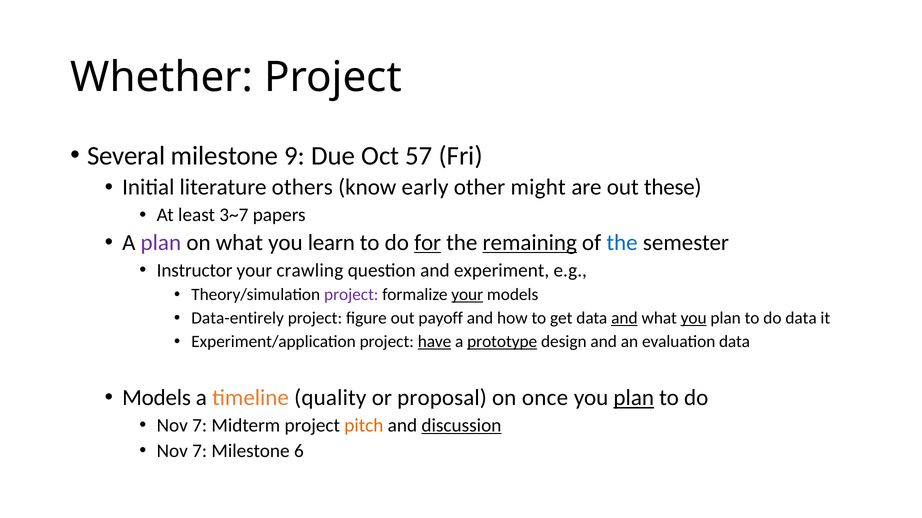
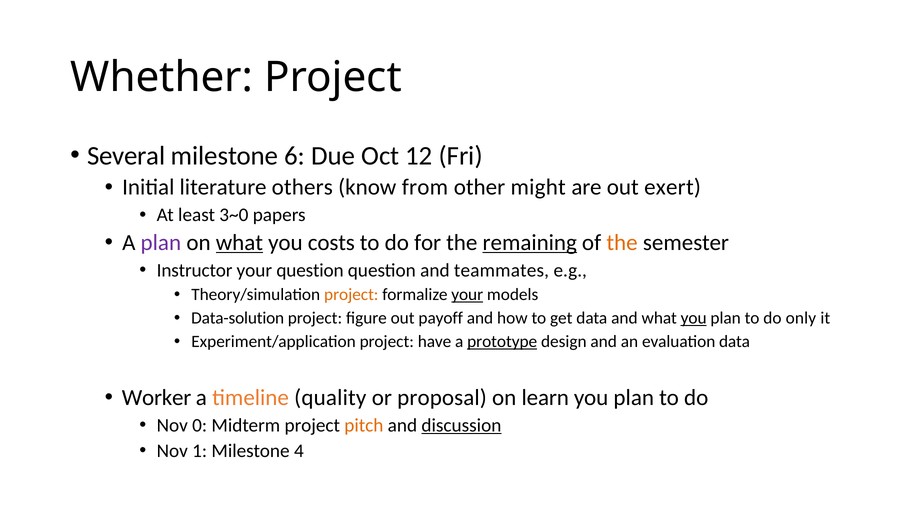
9: 9 -> 6 (295, 156)
57: 57 -> 12 (419, 156)
early: early -> from (425, 188)
these: these -> exert (673, 188)
3~7: 3~7 -> 3~0 (234, 215)
what underline: none -> present (239, 243)
learn: learn -> costs (331, 243)
for underline: present -> none (428, 243)
the colour: blue -> orange (622, 243)
your crawling: crawling -> question (310, 270)
experiment: experiment -> teammates (501, 270)
project colour: purple -> orange (351, 295)
Data-entirely: Data-entirely -> Data-solution (238, 318)
and underline: present -> none (624, 318)
do data: data -> only (801, 318)
have underline: present -> none (435, 342)
Models: Models -> Worker (157, 398)
once: once -> learn (545, 398)
plan underline: present -> none (634, 398)
7: 7 -> 0 (200, 426)
7: 7 -> 1 (200, 451)
6: 6 -> 4 (299, 451)
